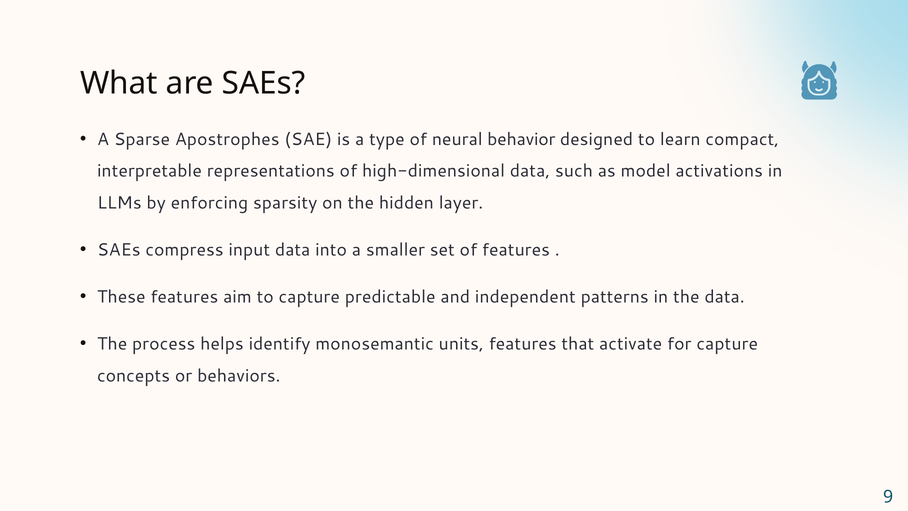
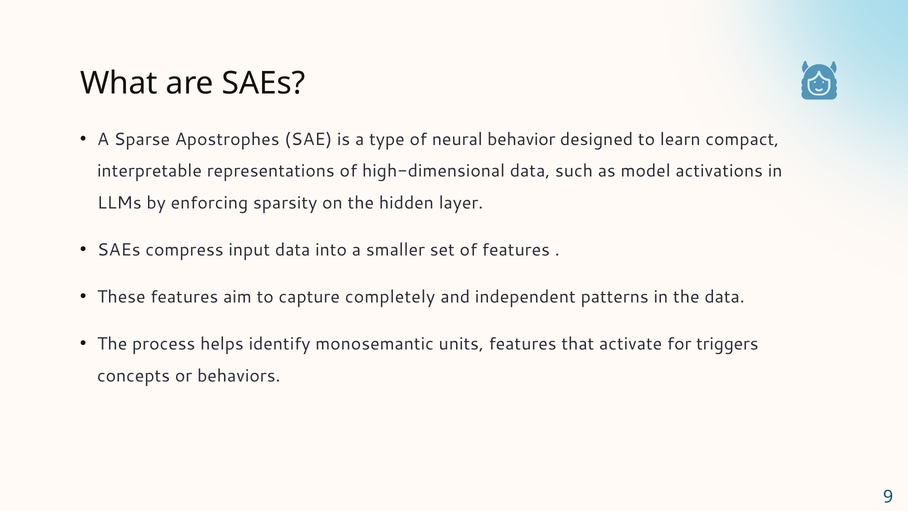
predictable: predictable -> completely (390, 297)
for capture: capture -> triggers (727, 344)
